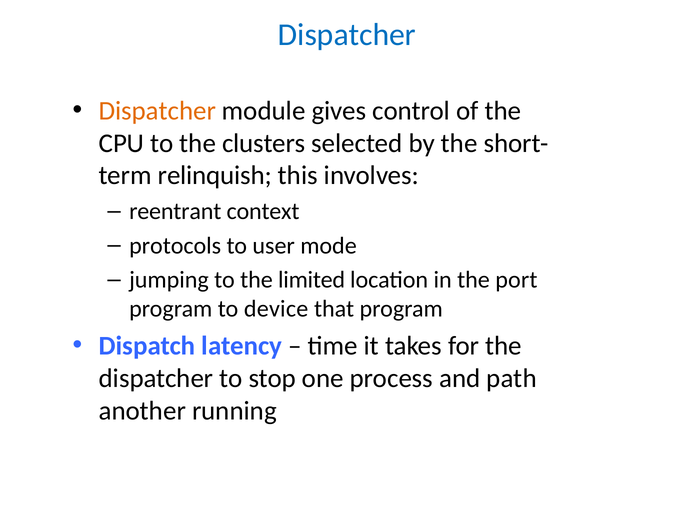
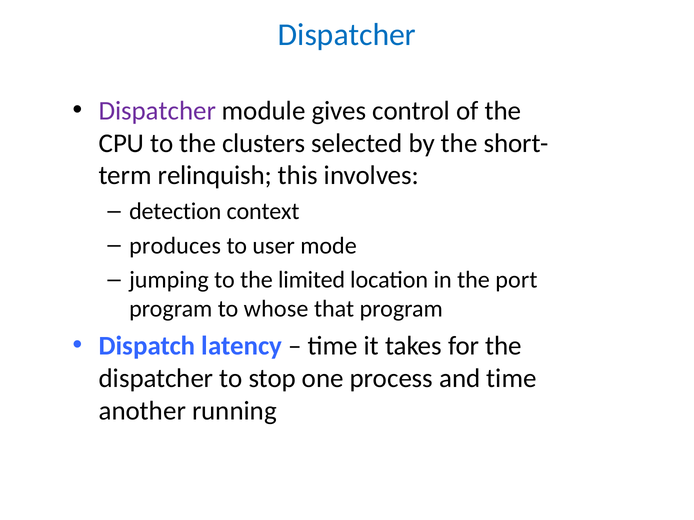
Dispatcher colour: orange -> purple (157, 111)
reentrant: reentrant -> detection (175, 212)
protocols: protocols -> produces (175, 246)
device: device -> whose (276, 309)
and path: path -> time (511, 379)
